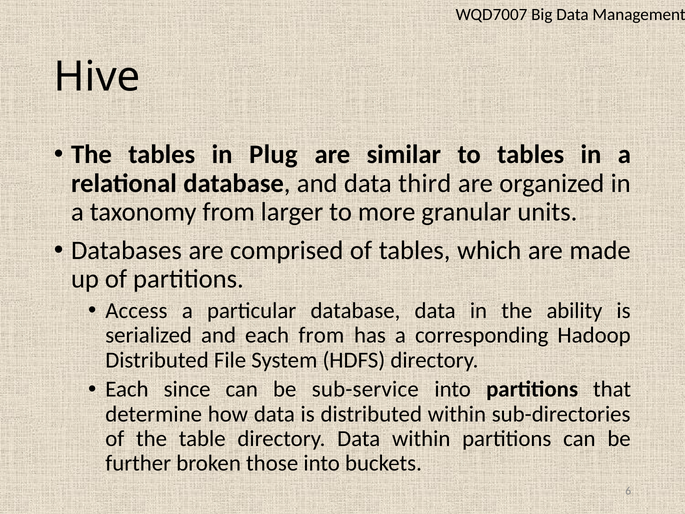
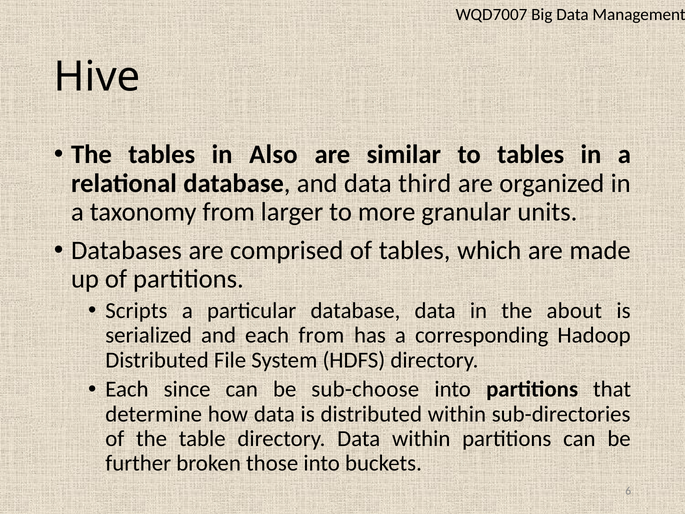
Plug: Plug -> Also (273, 154)
Access: Access -> Scripts (136, 311)
ability: ability -> about (574, 311)
sub-service: sub-service -> sub-choose (365, 389)
